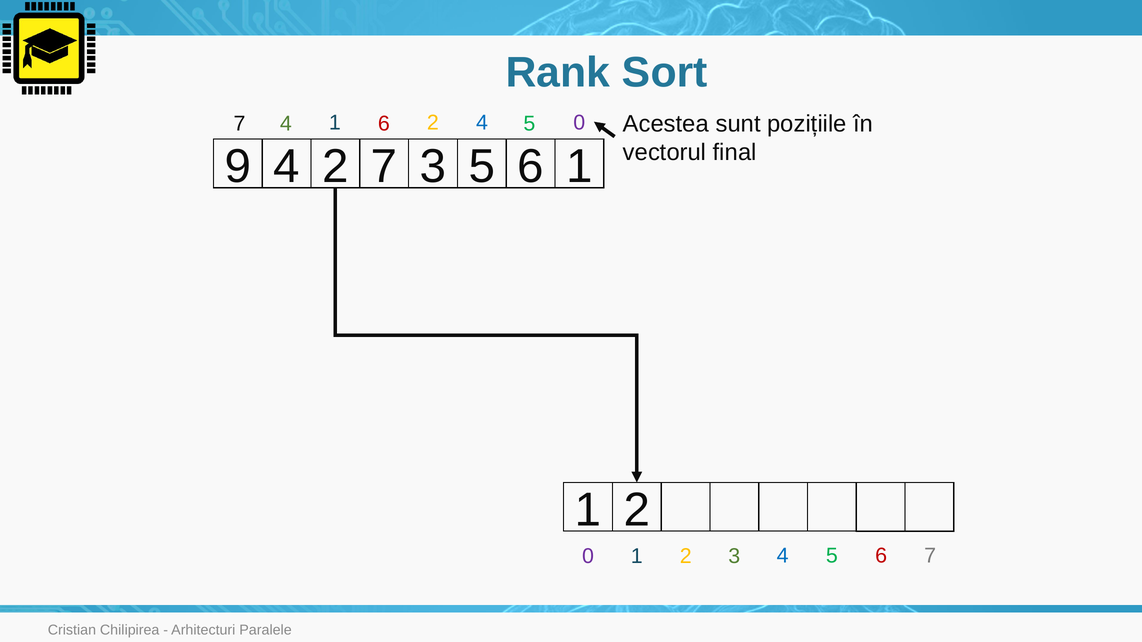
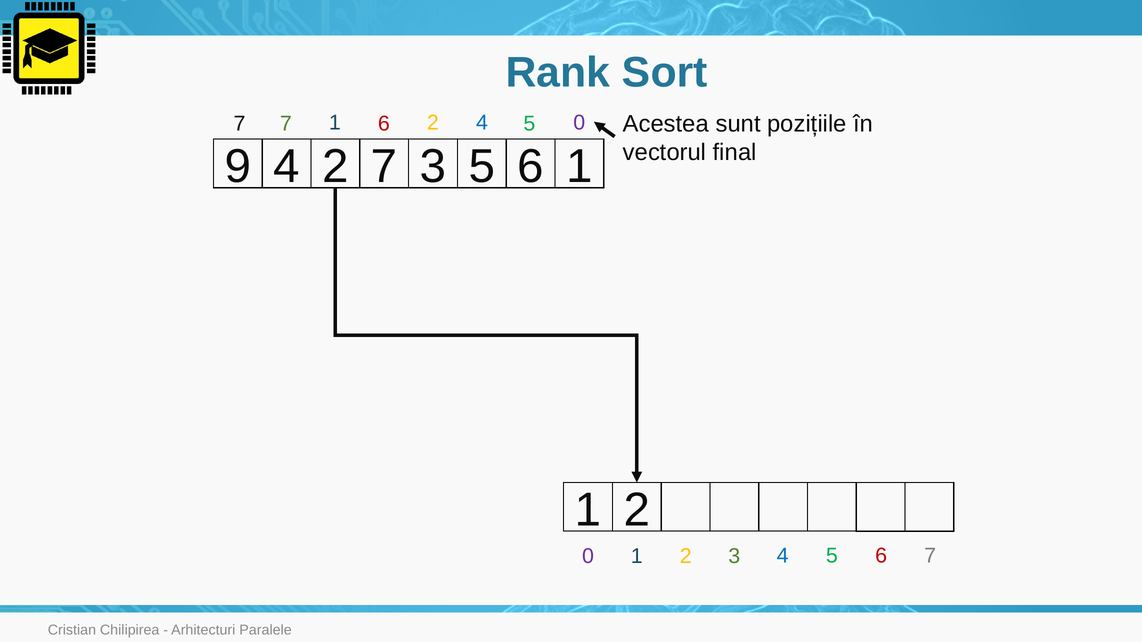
7 4: 4 -> 7 (286, 124)
